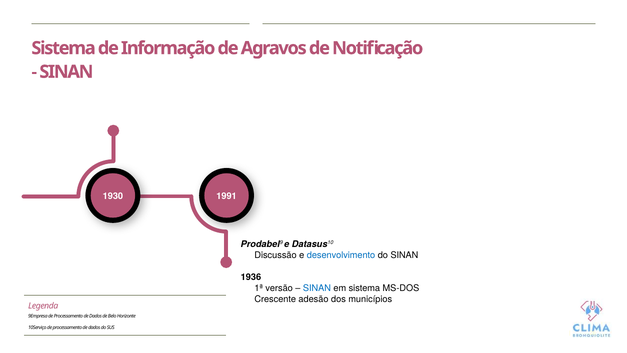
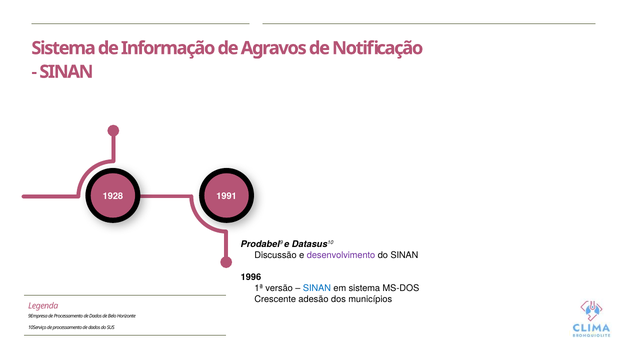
1930: 1930 -> 1928 (113, 196)
desenvolvimento colour: blue -> purple (341, 255)
1936: 1936 -> 1996 (251, 277)
